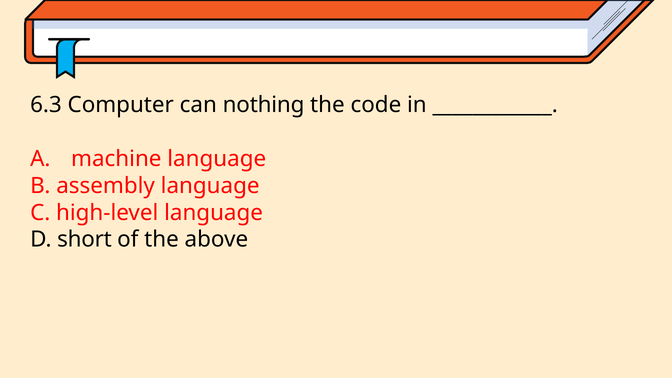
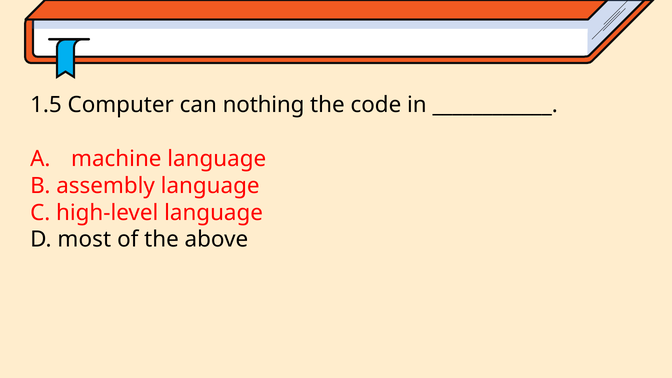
6.3: 6.3 -> 1.5 (46, 105)
short: short -> most (84, 240)
